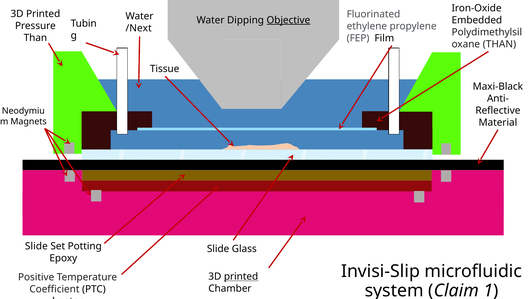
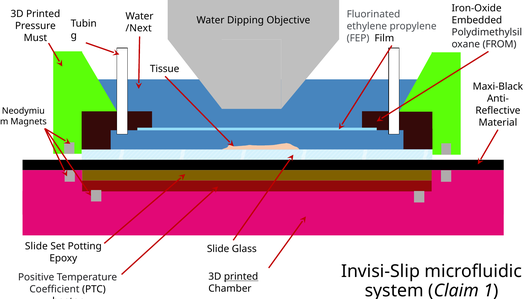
Objective underline: present -> none (288, 20)
Than: Than -> Must (35, 38)
THAN: THAN -> FROM (500, 44)
